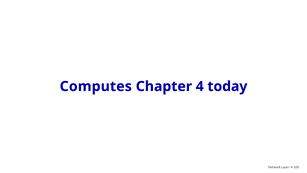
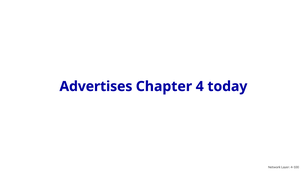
Computes: Computes -> Advertises (96, 86)
